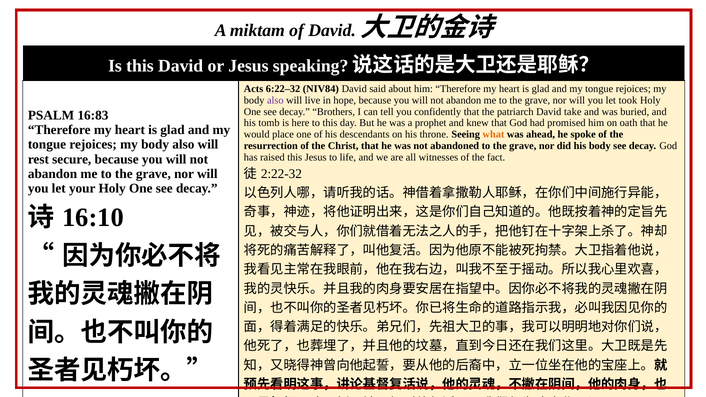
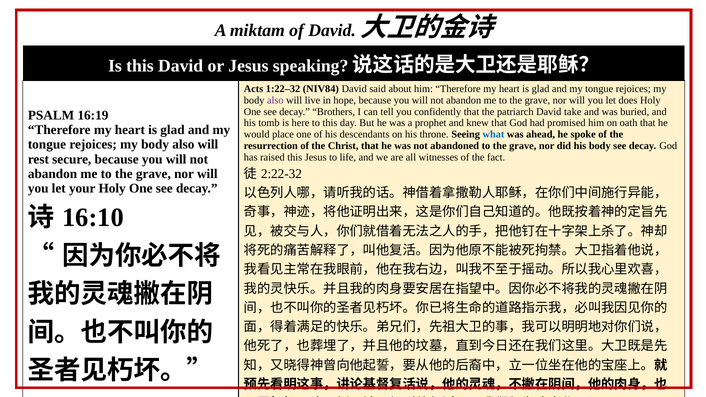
6:22–32: 6:22–32 -> 1:22–32 (283, 89)
took: took -> does (628, 100)
16:83: 16:83 -> 16:19 (93, 115)
what colour: orange -> blue (493, 134)
